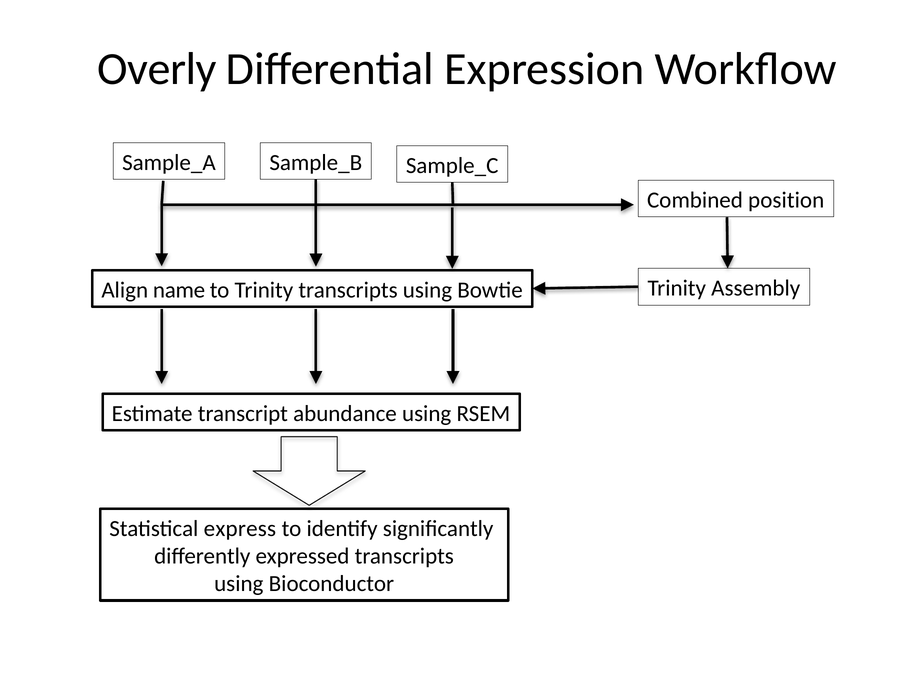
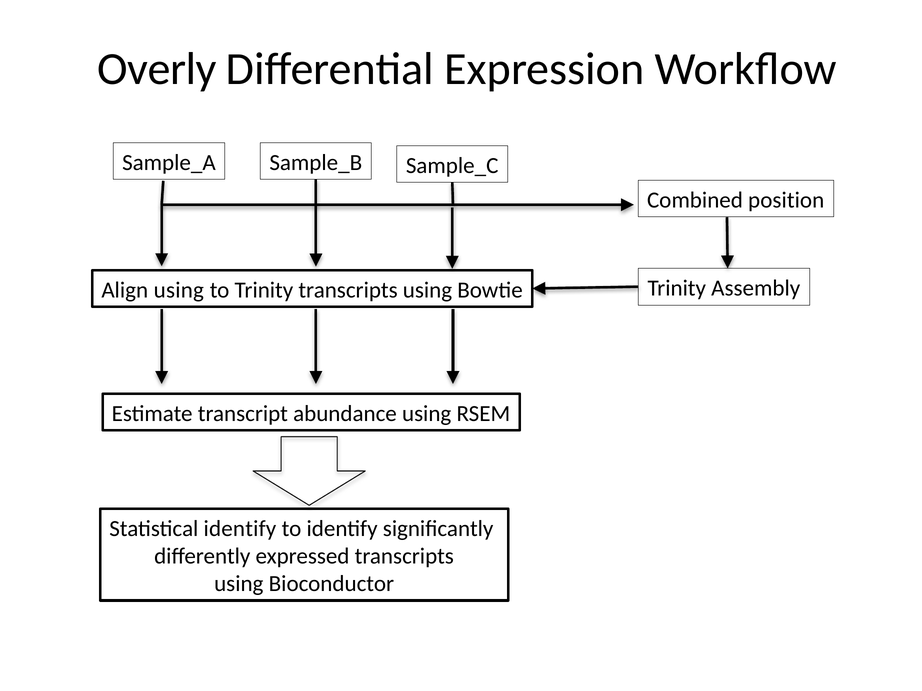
Align name: name -> using (179, 290)
Statistical express: express -> identify (240, 529)
